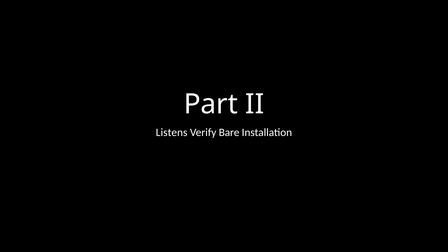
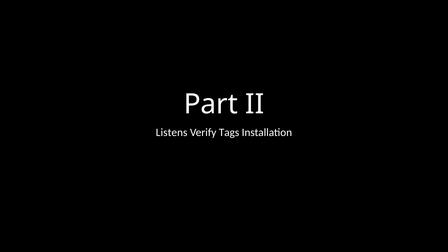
Bare: Bare -> Tags (229, 132)
